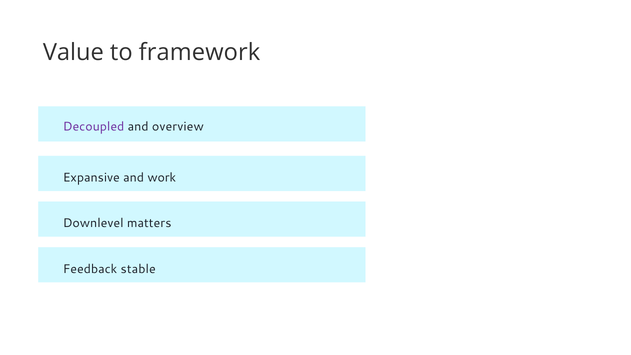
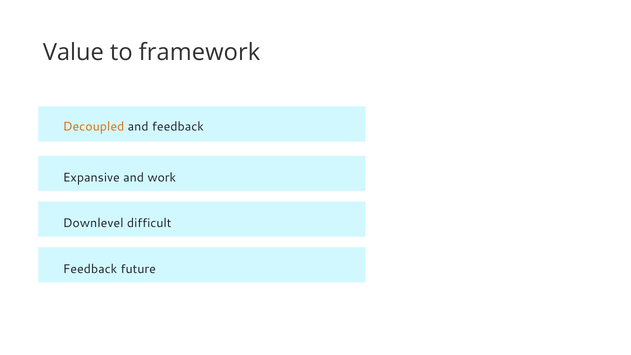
Decoupled colour: purple -> orange (94, 126)
and overview: overview -> feedback (178, 126)
matters: matters -> difficult (149, 223)
stable: stable -> future (138, 269)
